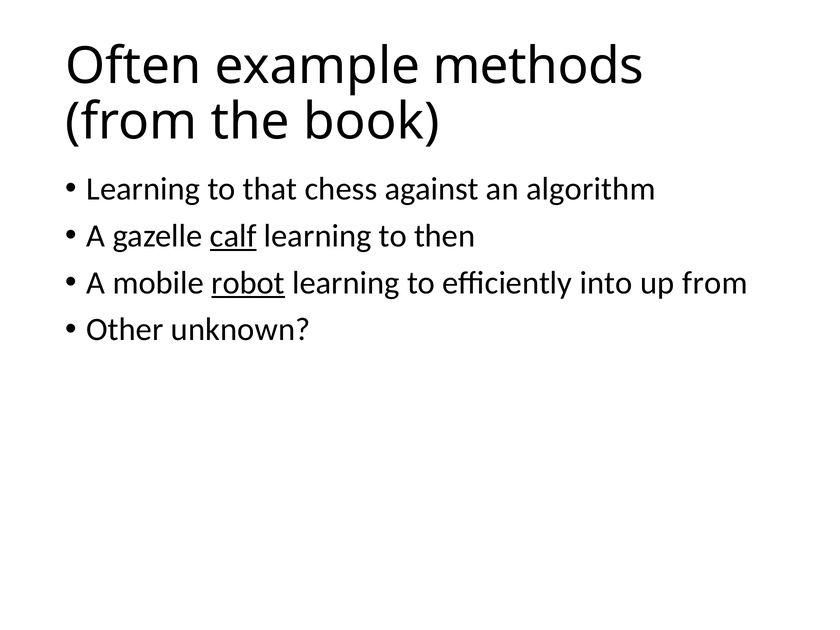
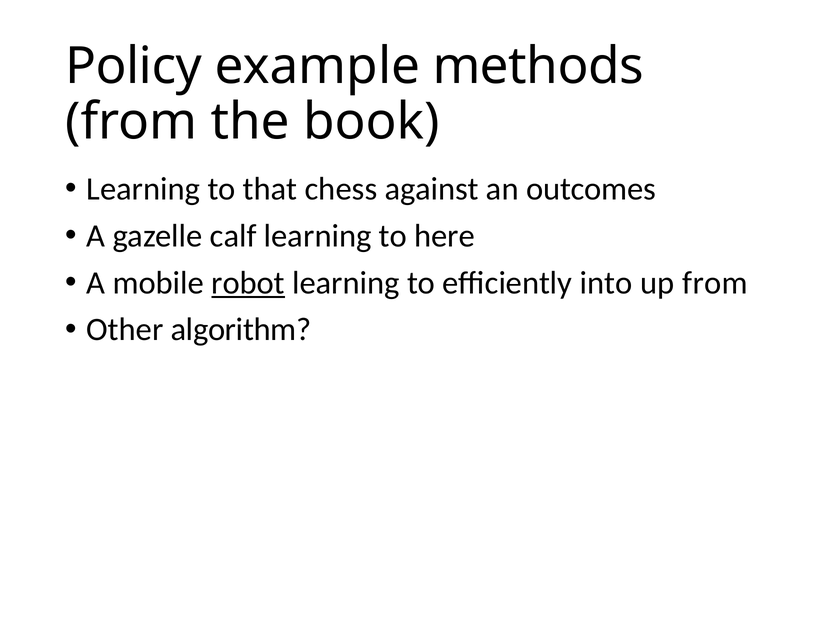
Often: Often -> Policy (134, 66)
algorithm: algorithm -> outcomes (591, 189)
calf underline: present -> none (233, 236)
then: then -> here (445, 236)
unknown: unknown -> algorithm (241, 330)
